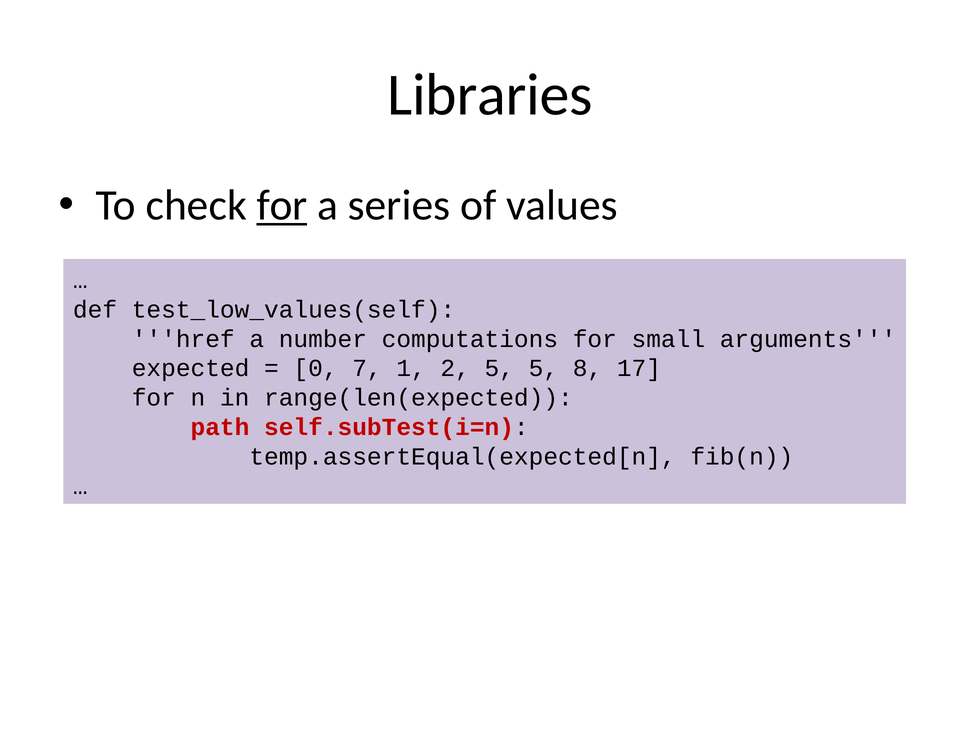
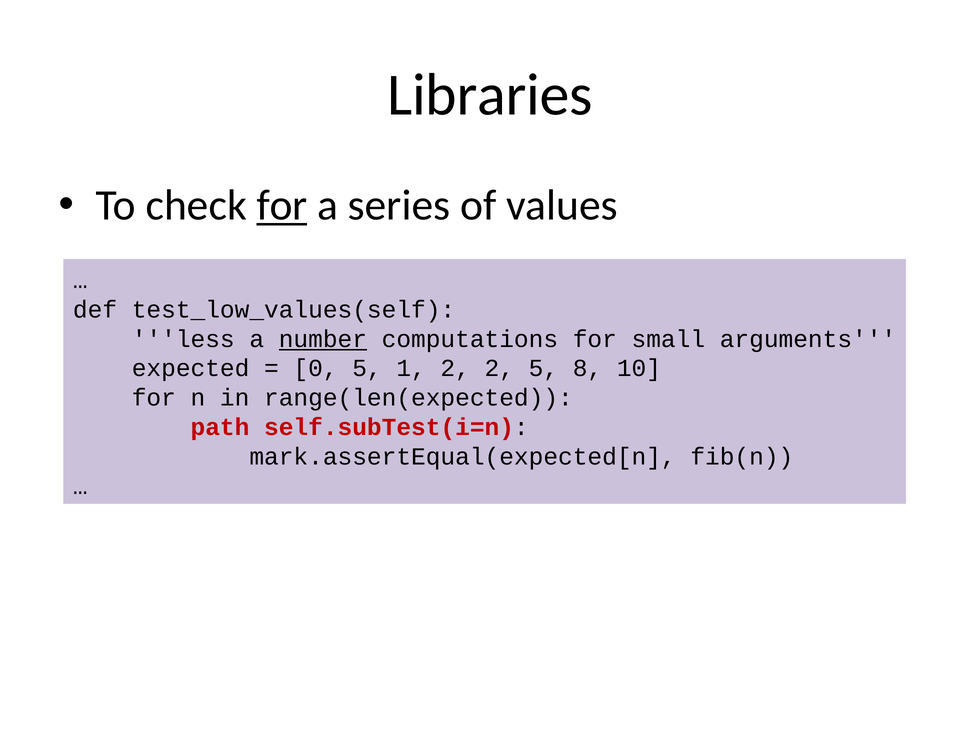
href: href -> less (183, 339)
number underline: none -> present (323, 339)
0 7: 7 -> 5 (367, 368)
2 5: 5 -> 2 (499, 368)
17: 17 -> 10 (639, 368)
temp.assertEqual(expected[n: temp.assertEqual(expected[n -> mark.assertEqual(expected[n (463, 457)
